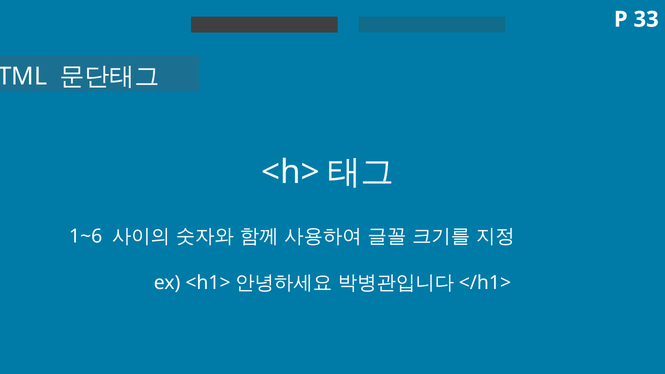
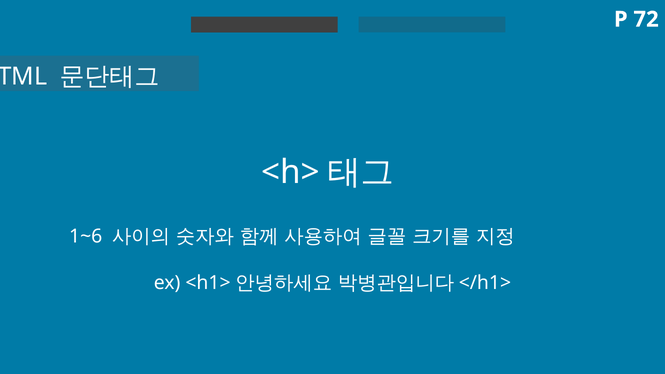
33: 33 -> 72 (646, 19)
